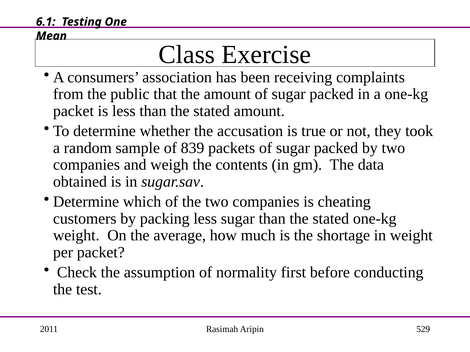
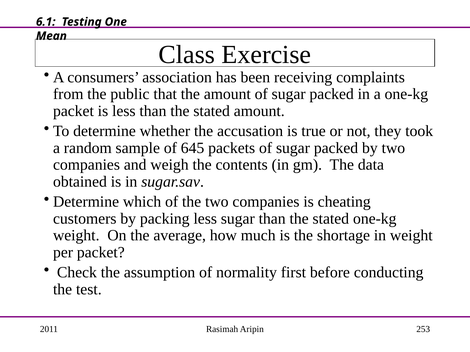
839: 839 -> 645 (193, 148)
529: 529 -> 253 (423, 330)
